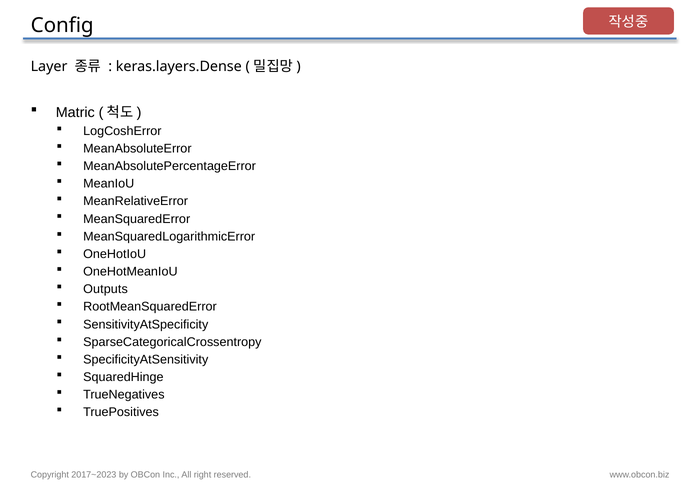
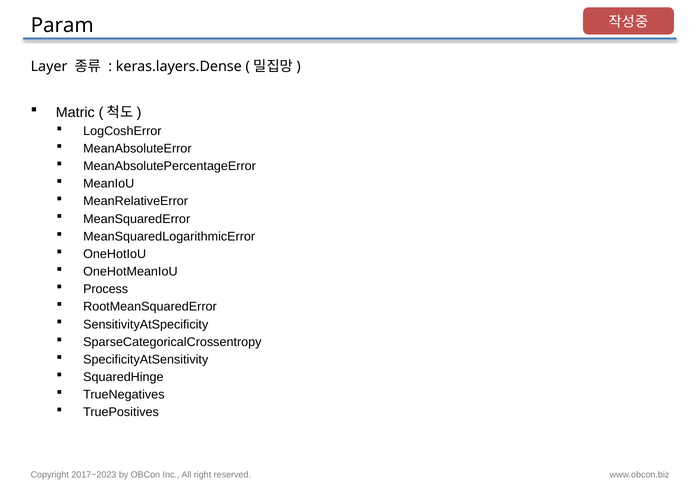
Config: Config -> Param (62, 25)
Outputs: Outputs -> Process (106, 290)
